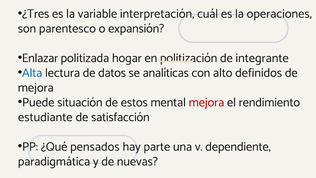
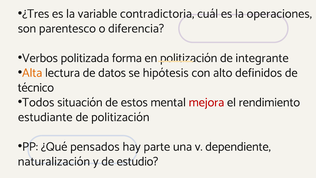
interpretación: interpretación -> contradictoria (157, 14)
expansión: expansión -> diferencia (136, 28)
Enlazar: Enlazar -> Verbos (40, 58)
hogar: hogar -> forma (127, 58)
Alta colour: blue -> orange (32, 73)
analíticas: analíticas -> hipótesis (166, 73)
mejora: mejora -> técnico (36, 87)
Puede: Puede -> Todos (38, 102)
de satisfacción: satisfacción -> politización (120, 117)
paradigmática: paradigmática -> naturalización (54, 161)
nuevas: nuevas -> estudio (137, 161)
